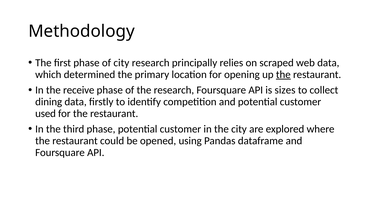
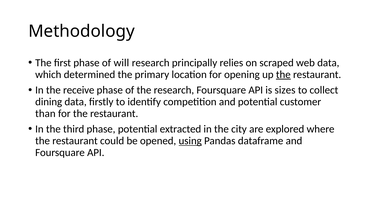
of city: city -> will (121, 63)
used: used -> than (45, 113)
phase potential customer: customer -> extracted (180, 129)
using underline: none -> present (190, 141)
